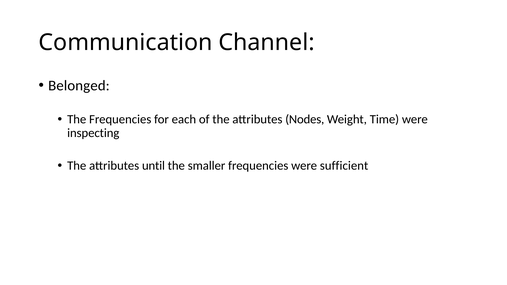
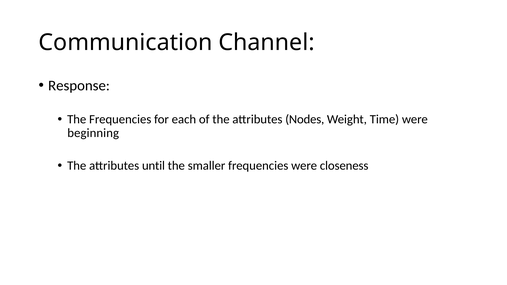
Belonged: Belonged -> Response (79, 86)
inspecting: inspecting -> beginning (93, 133)
sufficient: sufficient -> closeness (344, 166)
